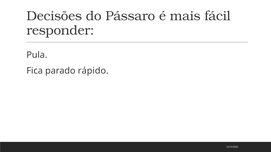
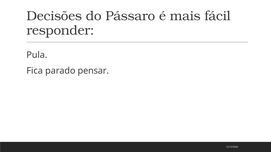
rápido: rápido -> pensar (93, 71)
